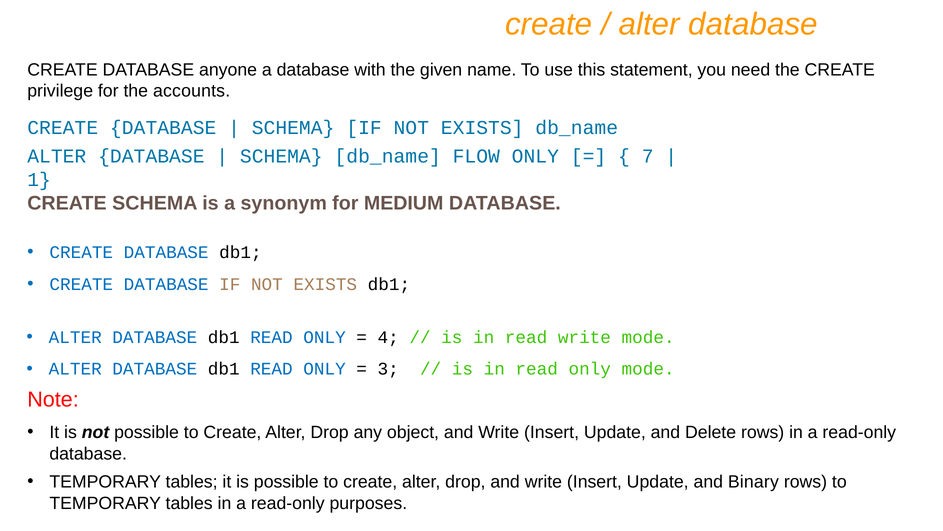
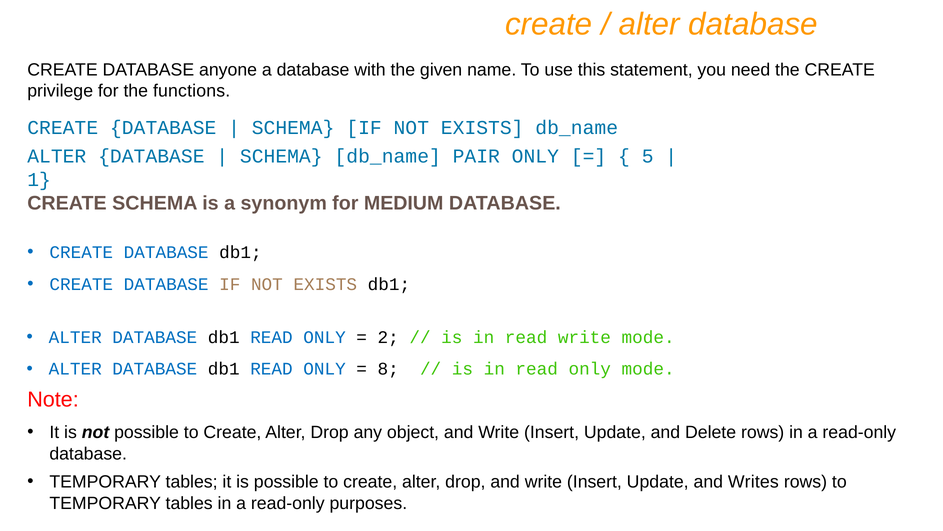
accounts: accounts -> functions (192, 91)
FLOW: FLOW -> PAIR (476, 156)
7: 7 -> 5 (648, 156)
4: 4 -> 2 (388, 337)
3: 3 -> 8 (388, 369)
Binary: Binary -> Writes (753, 482)
